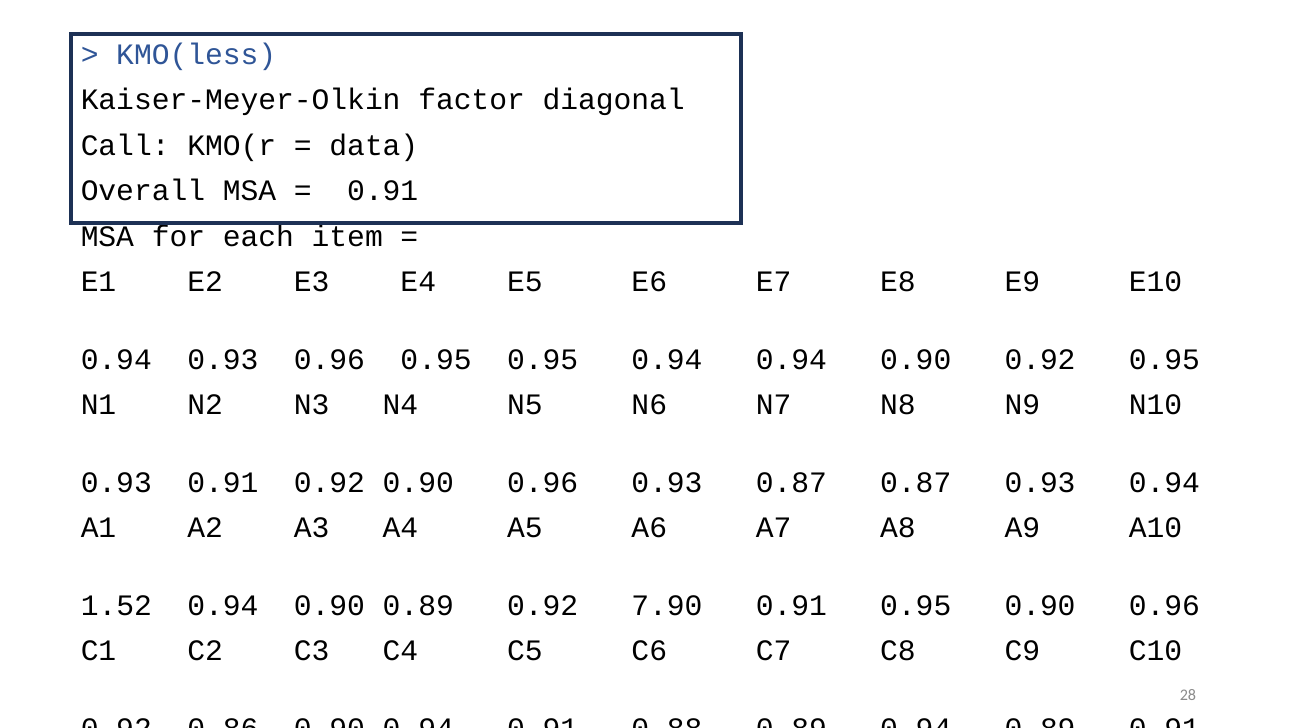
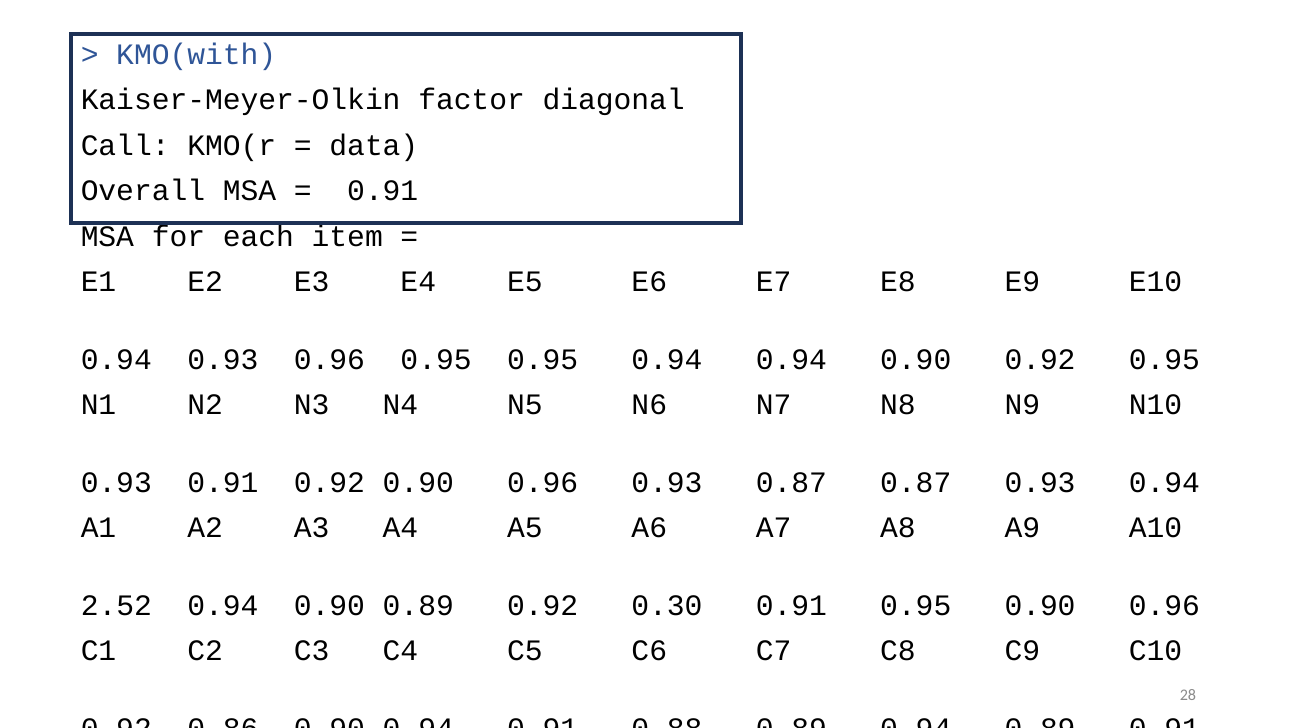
KMO(less: KMO(less -> KMO(with (196, 54)
1.52: 1.52 -> 2.52 (116, 606)
7.90: 7.90 -> 0.30 (667, 606)
